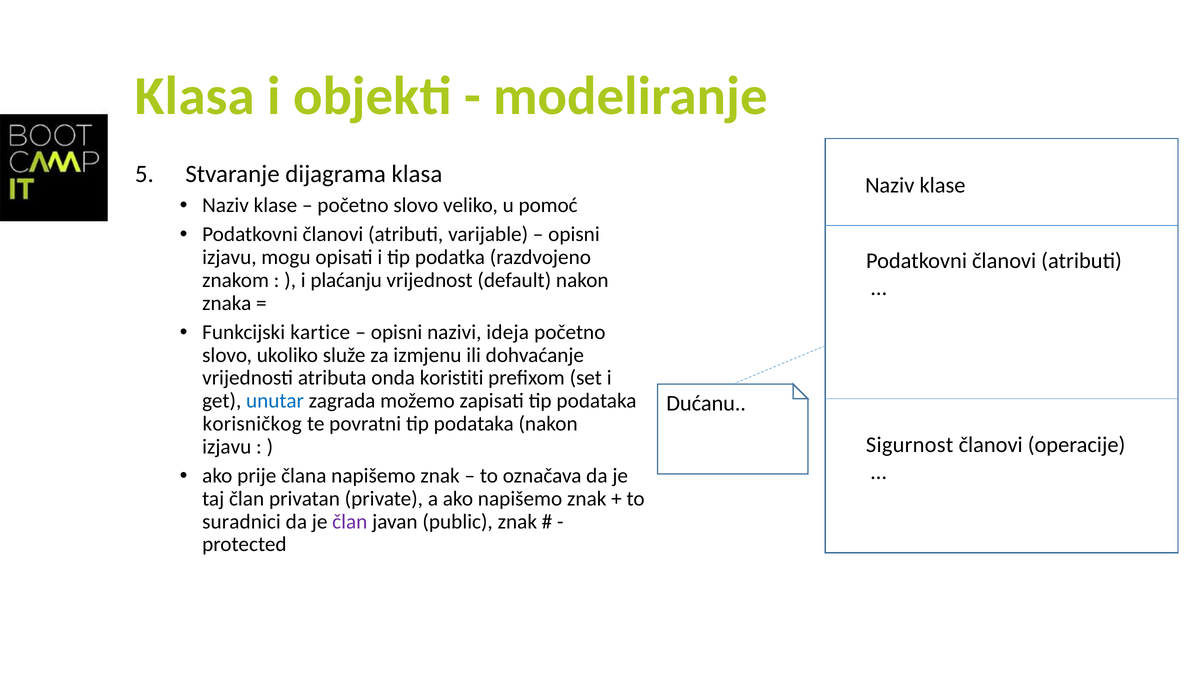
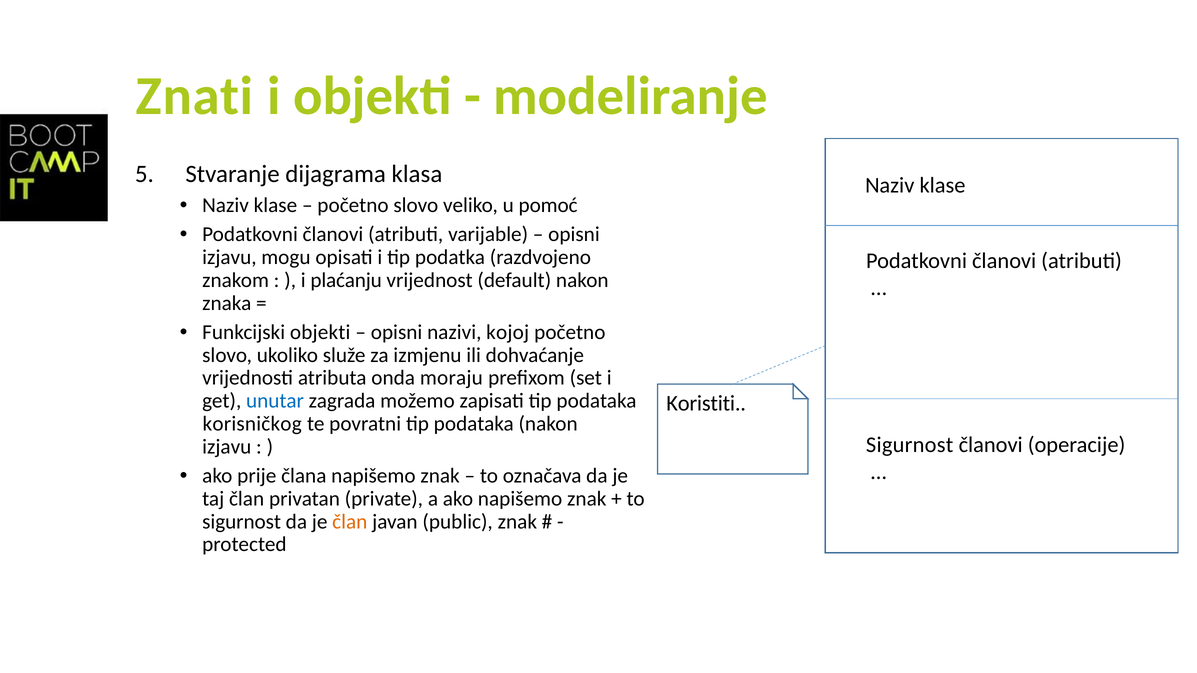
Klasa: Klasa -> Znati (195, 96)
Funkcijski kartice: kartice -> objekti (320, 332)
ideja: ideja -> kojoj (508, 332)
koristiti: koristiti -> moraju (451, 378)
Dućanu: Dućanu -> Koristiti (706, 404)
suradnici: suradnici -> sigurnost (242, 522)
član colour: purple -> orange (350, 522)
